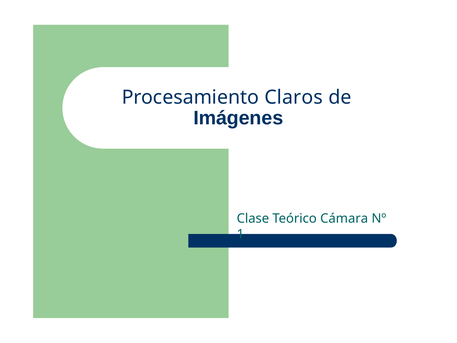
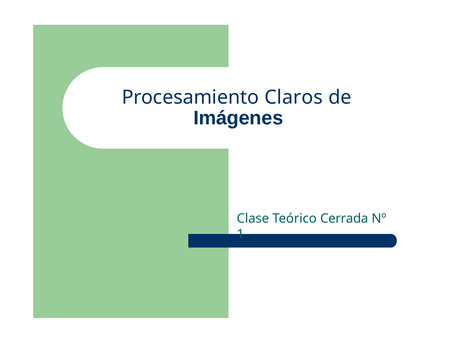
Cámara: Cámara -> Cerrada (344, 218)
